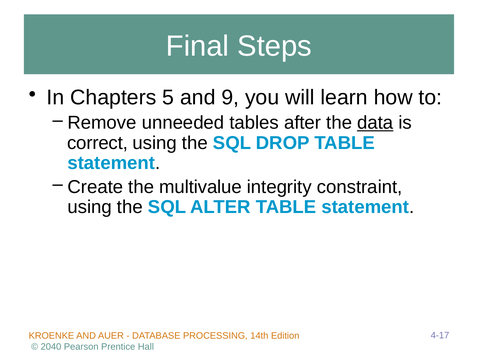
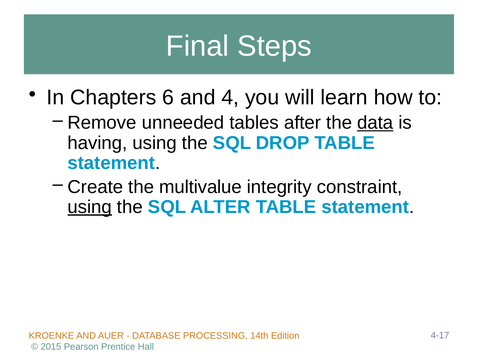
5: 5 -> 6 (168, 97)
9: 9 -> 4 (230, 97)
correct: correct -> having (97, 143)
using underline: none -> present (90, 207)
2040: 2040 -> 2015 (51, 346)
